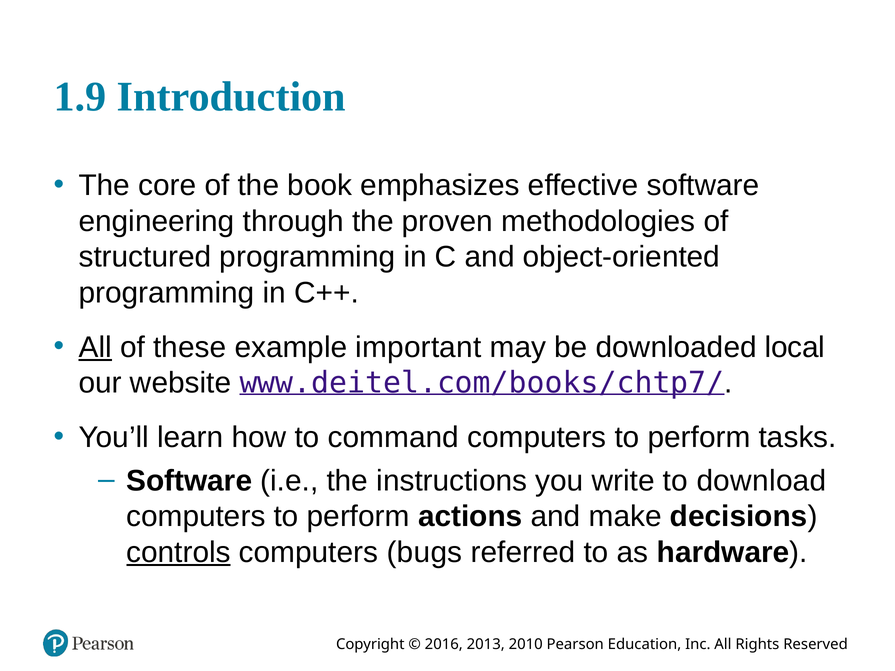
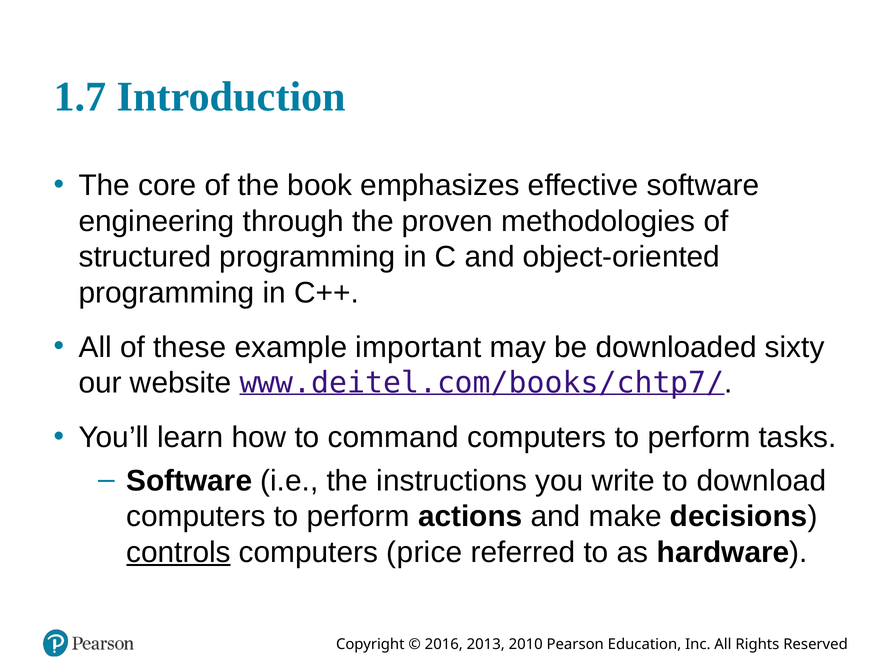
1.9: 1.9 -> 1.7 (80, 97)
All underline: present -> none (95, 347)
local: local -> sixty (795, 347)
bugs: bugs -> price (424, 553)
